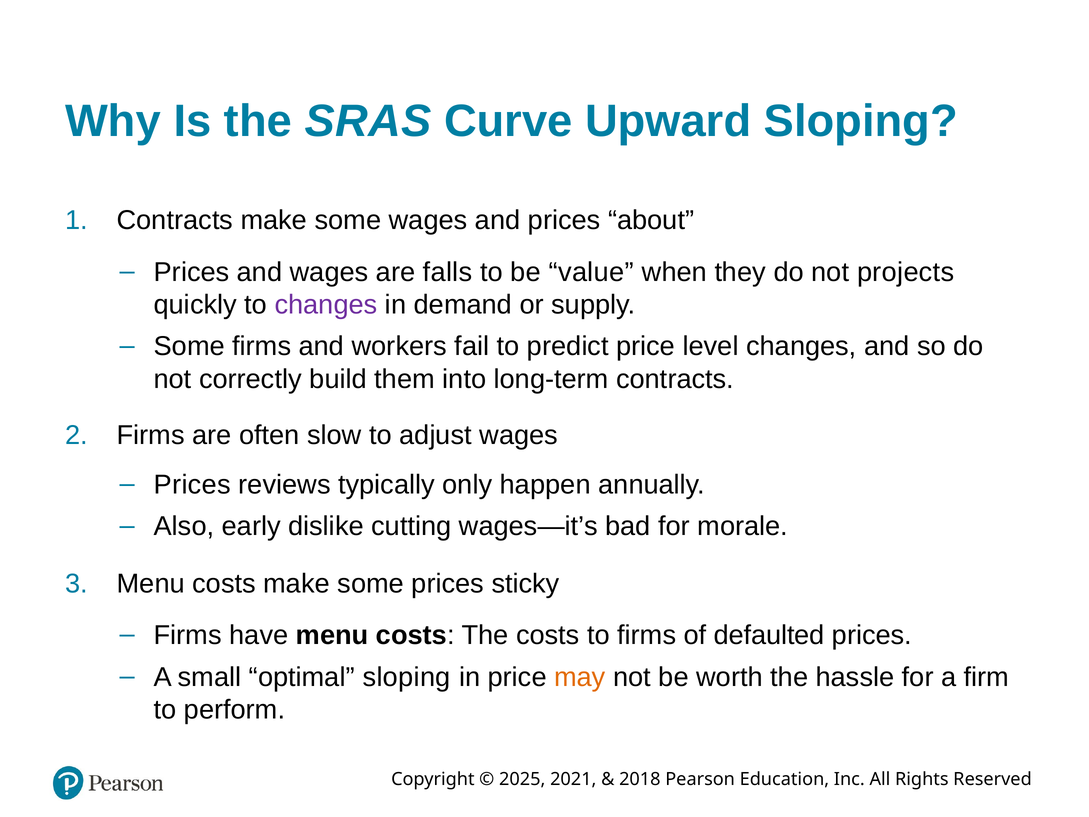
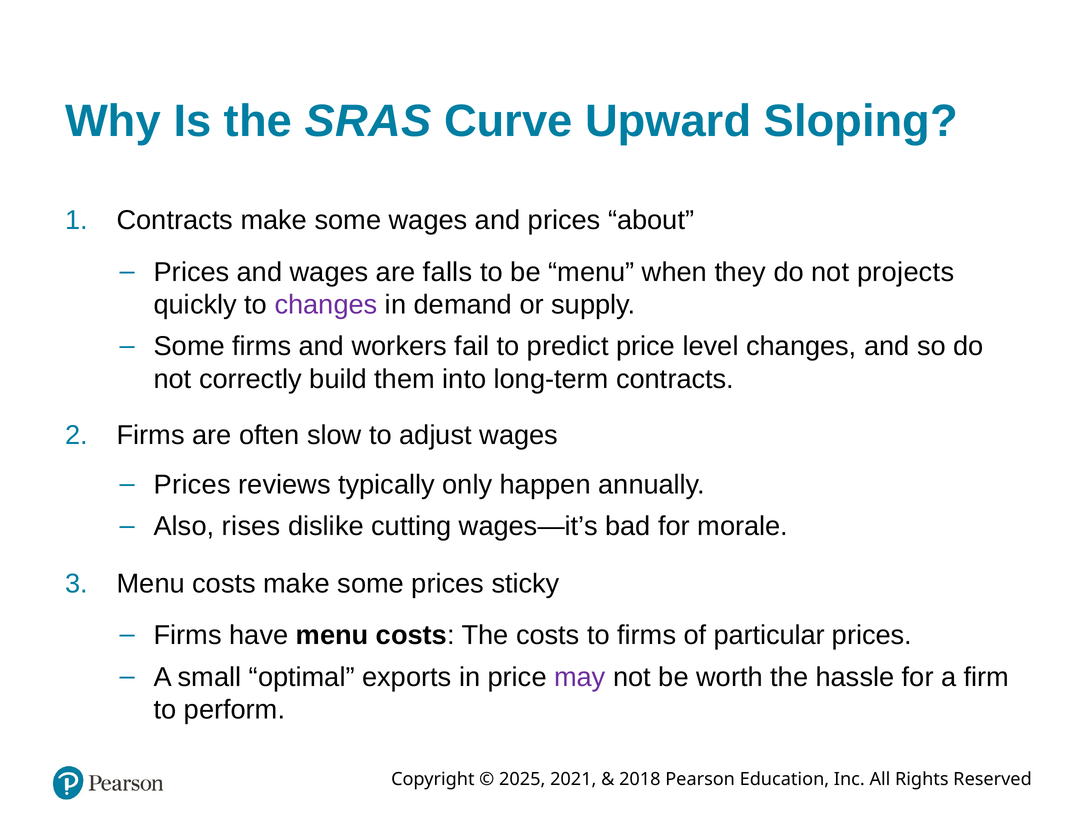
be value: value -> menu (591, 272)
early: early -> rises (251, 526)
defaulted: defaulted -> particular (769, 635)
optimal sloping: sloping -> exports (407, 677)
may colour: orange -> purple (580, 677)
